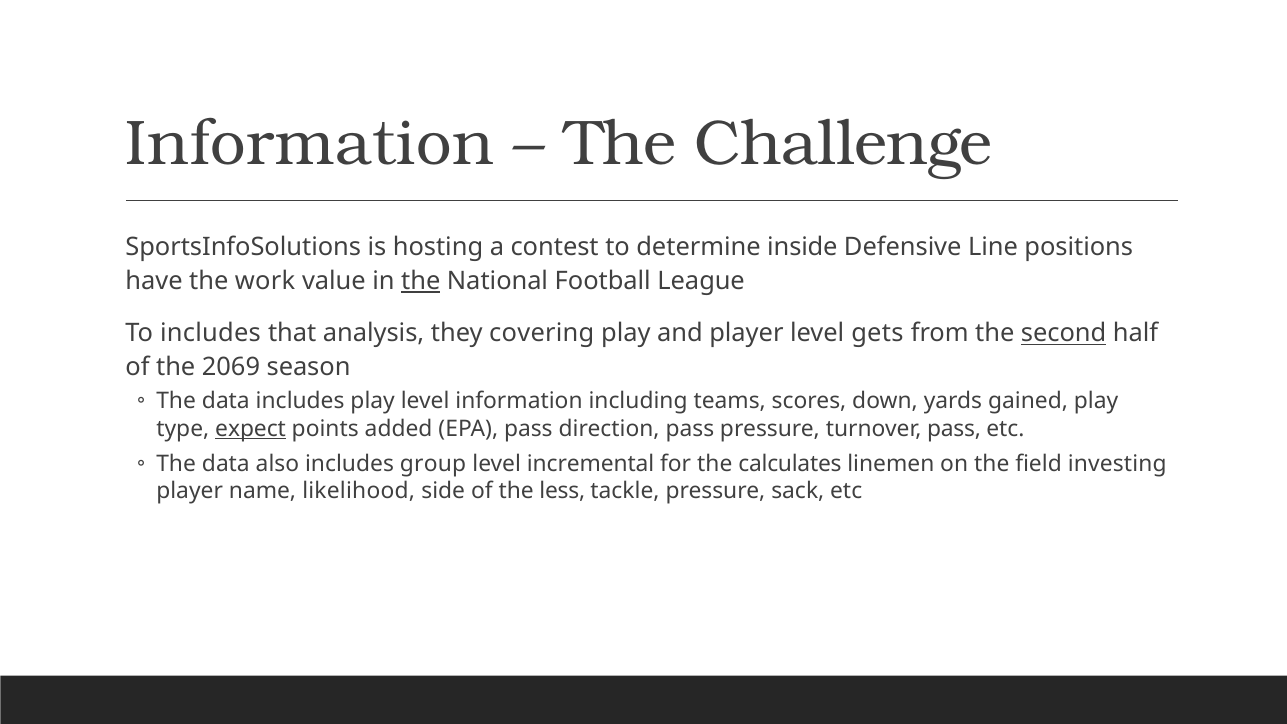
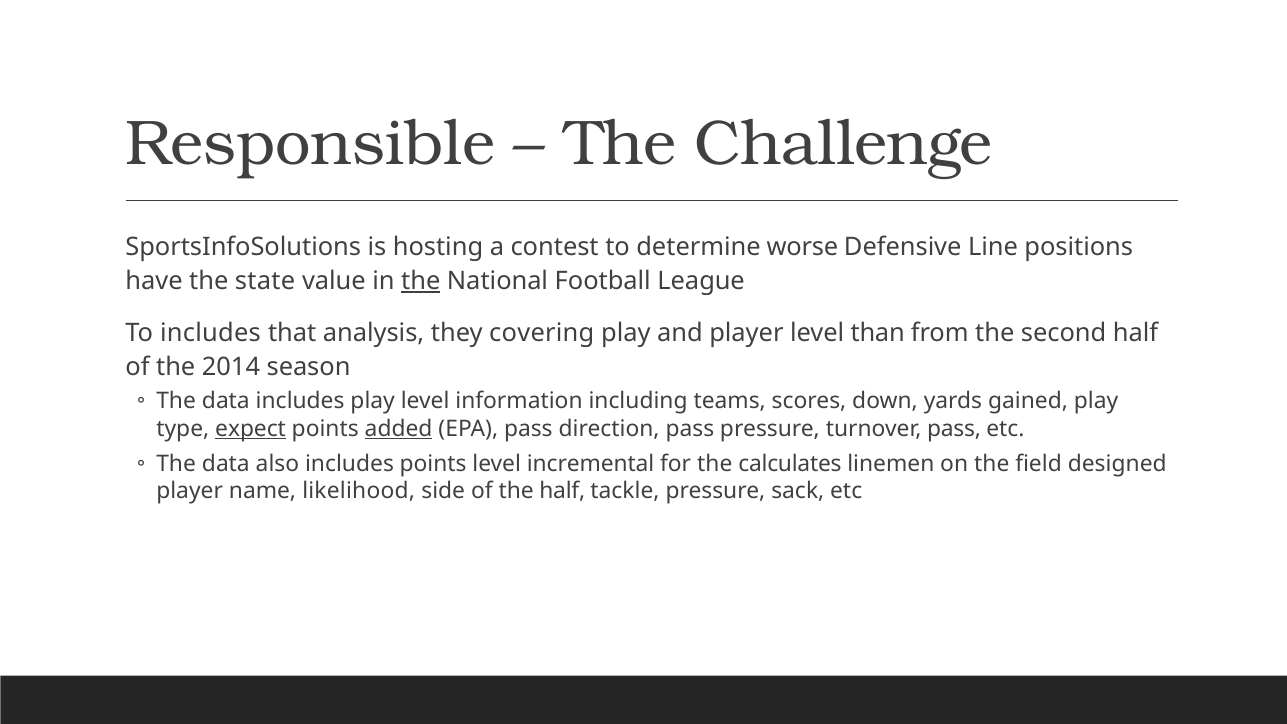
Information: Information -> Responsible (310, 144)
inside: inside -> worse (802, 247)
work: work -> state (265, 281)
gets: gets -> than (878, 333)
second underline: present -> none (1064, 333)
2069: 2069 -> 2014 (231, 367)
added underline: none -> present (399, 429)
includes group: group -> points (433, 464)
investing: investing -> designed (1117, 464)
the less: less -> half (562, 491)
